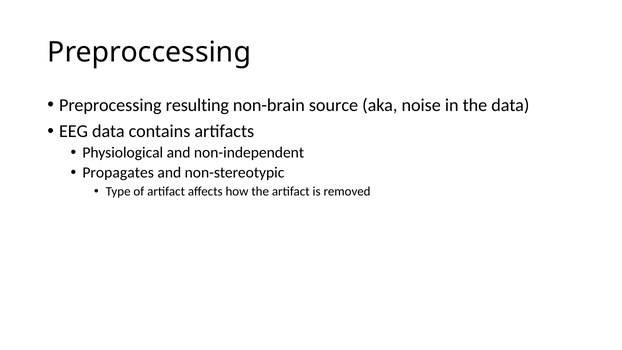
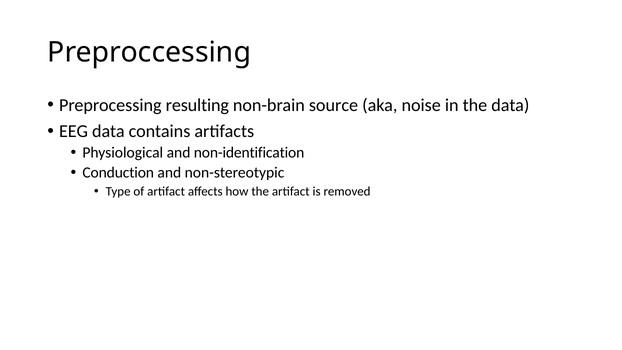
non-independent: non-independent -> non-identification (249, 153)
Propagates: Propagates -> Conduction (118, 173)
